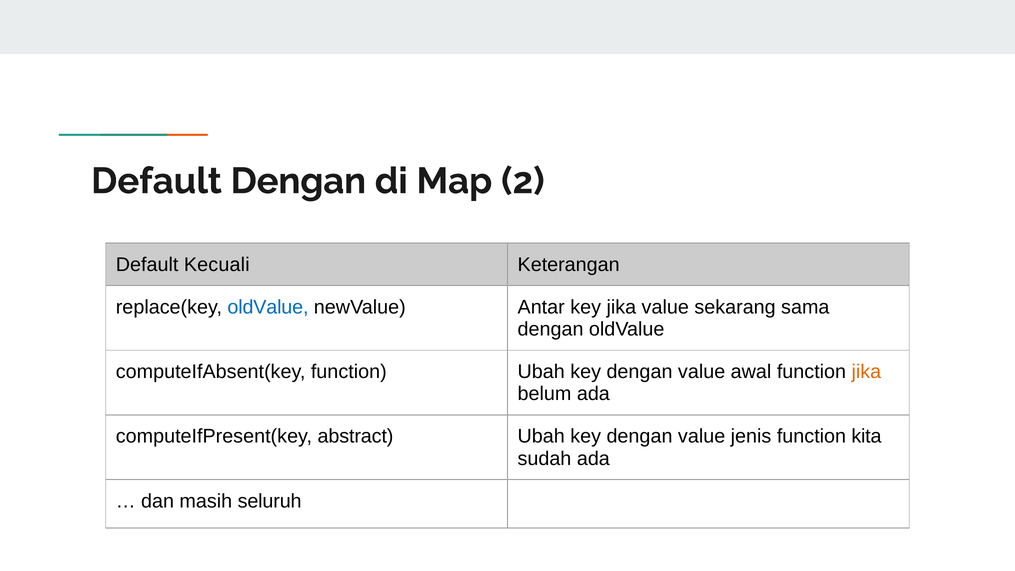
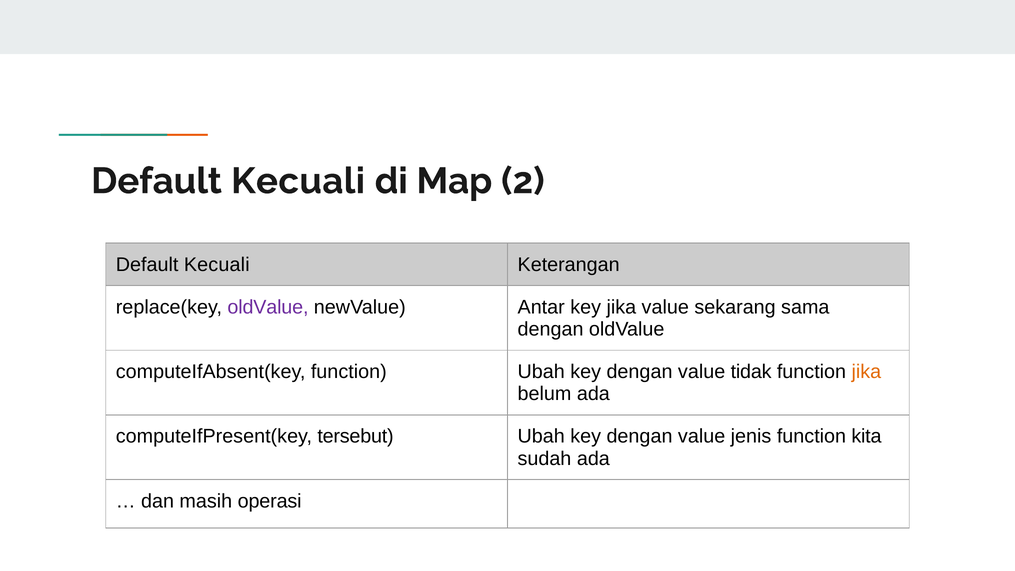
Dengan: Dengan -> Kecuali (298, 181)
oldValue colour: blue -> purple (268, 307)
awal: awal -> tidak (751, 372)
abstract: abstract -> tersebut (356, 436)
seluruh: seluruh -> operasi (270, 501)
